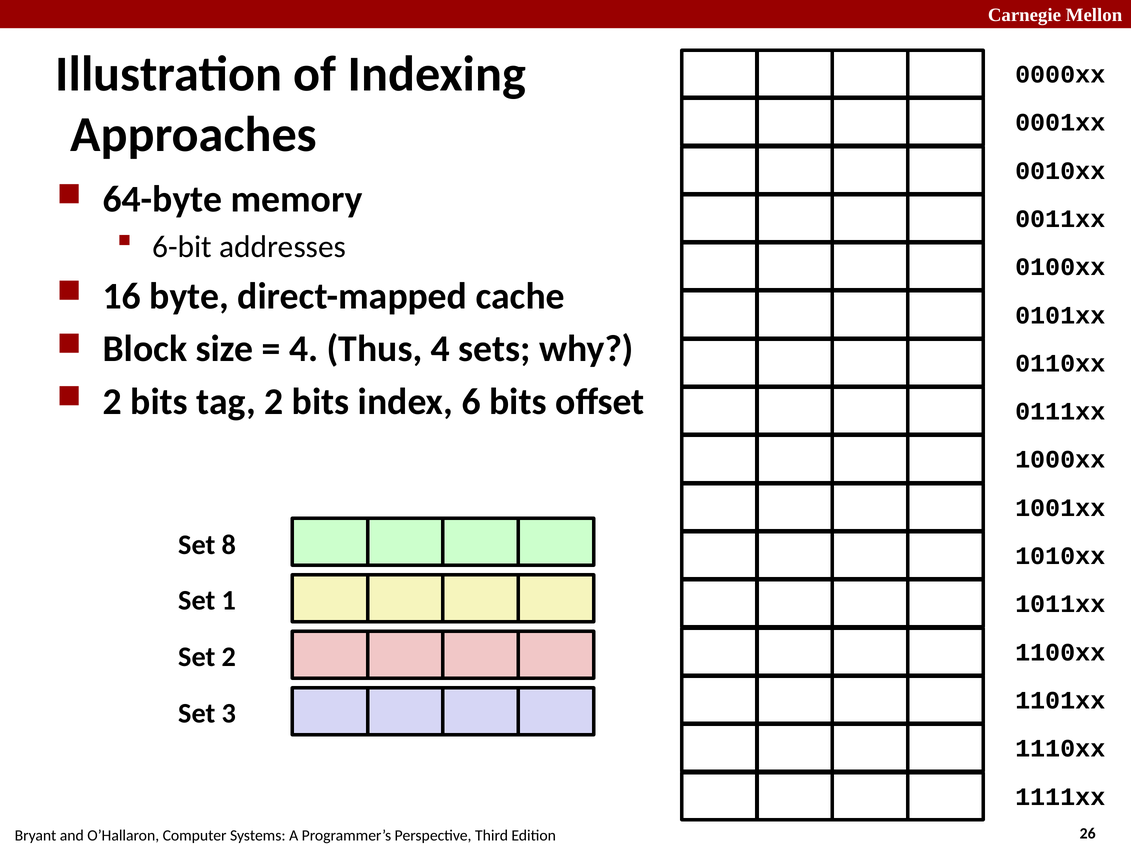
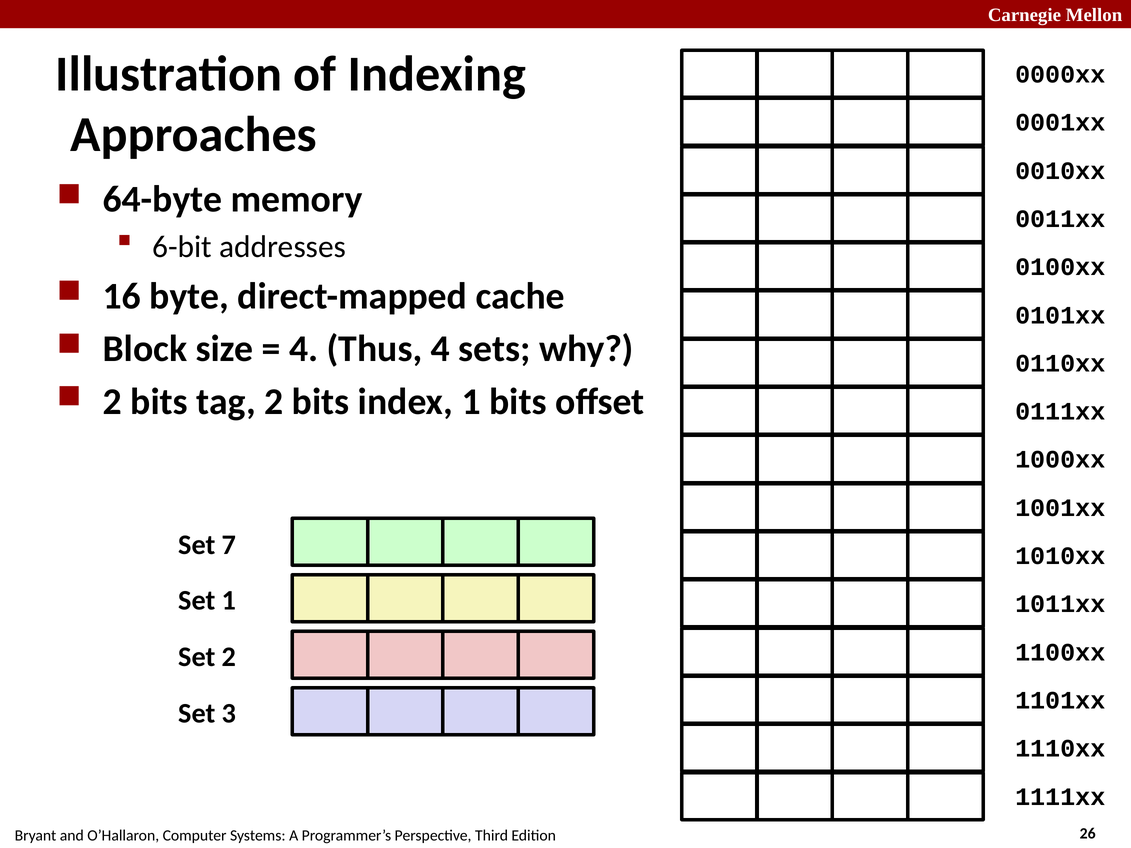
index 6: 6 -> 1 (471, 402)
8: 8 -> 7 (229, 545)
